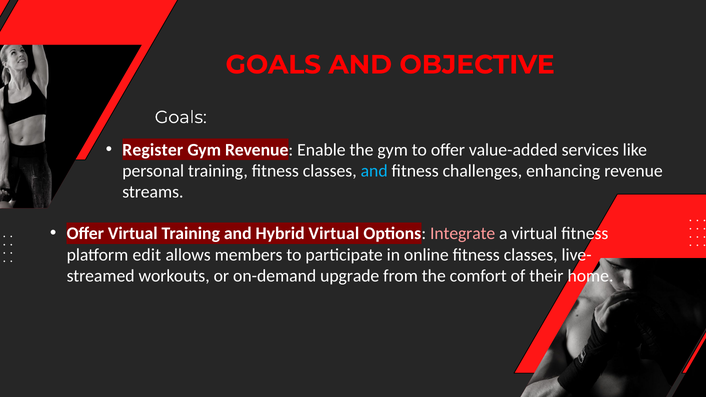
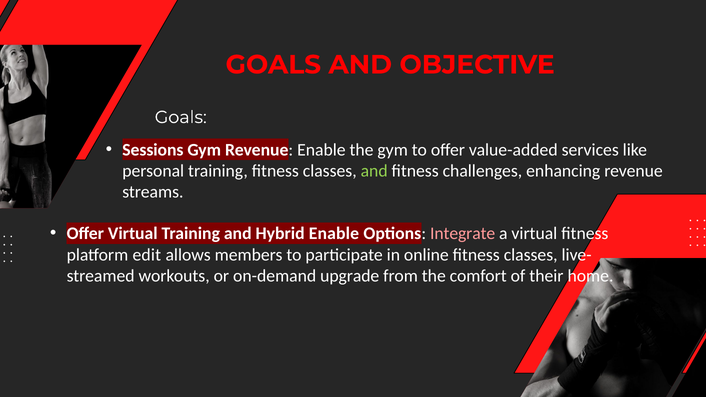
Register: Register -> Sessions (153, 150)
and colour: light blue -> light green (374, 171)
Hybrid Virtual: Virtual -> Enable (334, 234)
